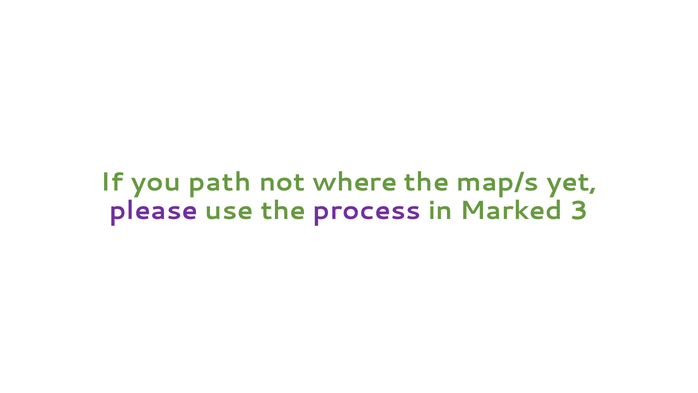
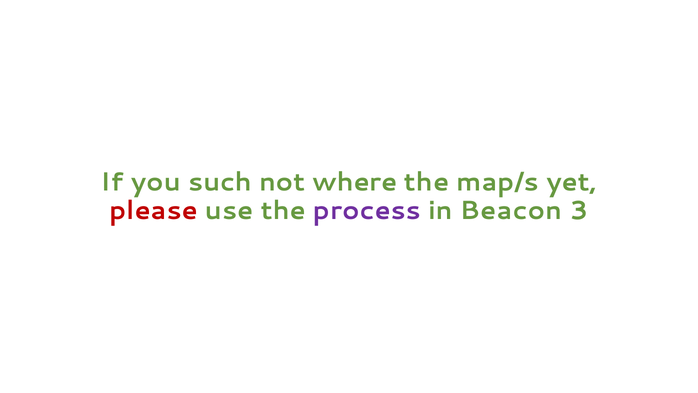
path: path -> such (220, 182)
please colour: purple -> red (154, 210)
Marked: Marked -> Beacon (511, 210)
